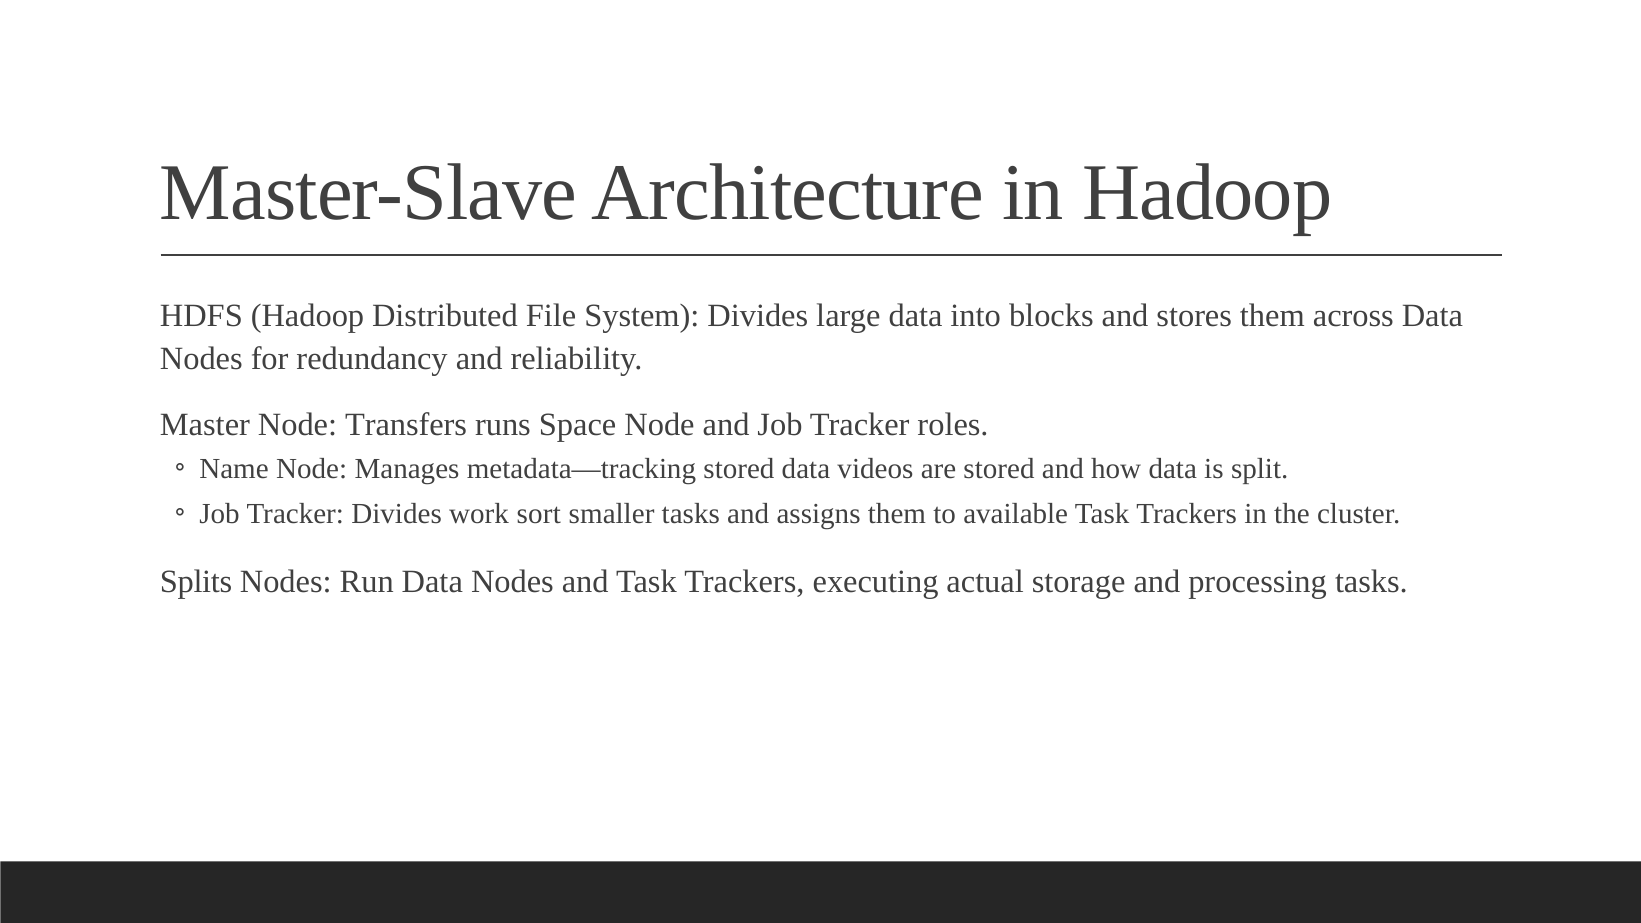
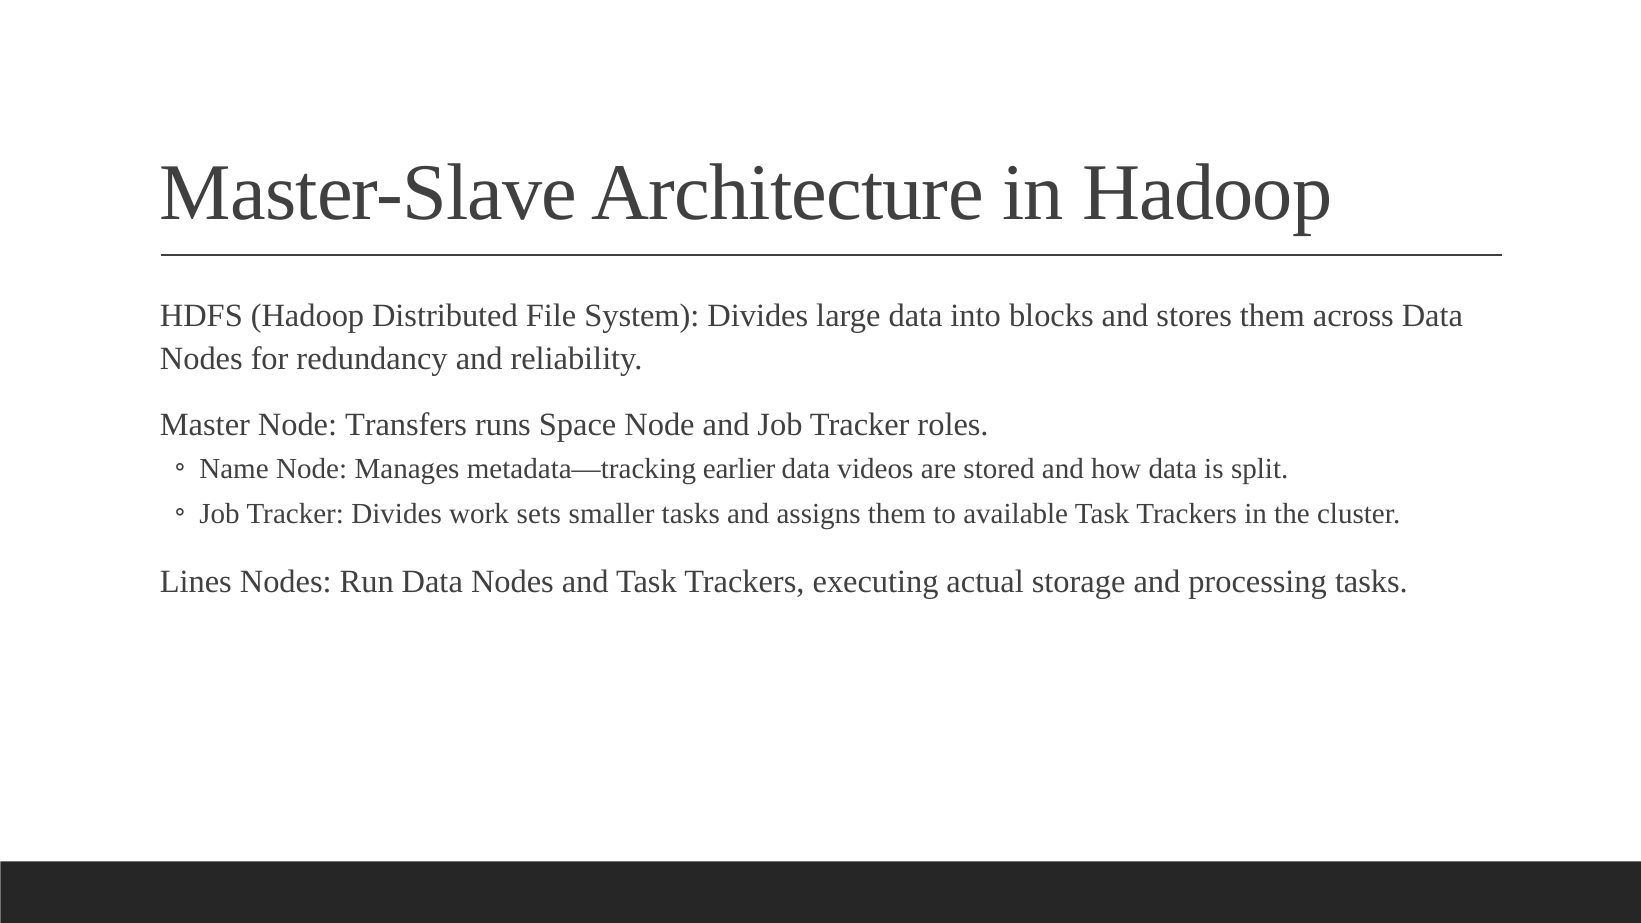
metadata—tracking stored: stored -> earlier (739, 469)
sort: sort -> sets (539, 514)
Splits: Splits -> Lines (196, 582)
